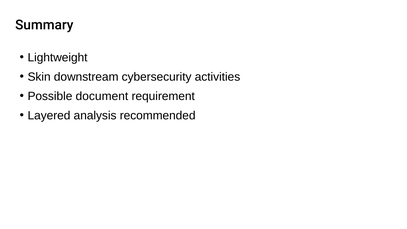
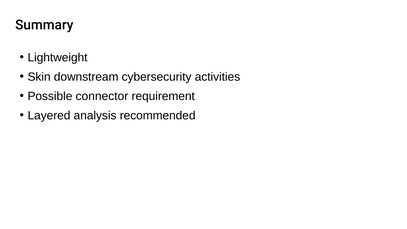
document: document -> connector (102, 96)
